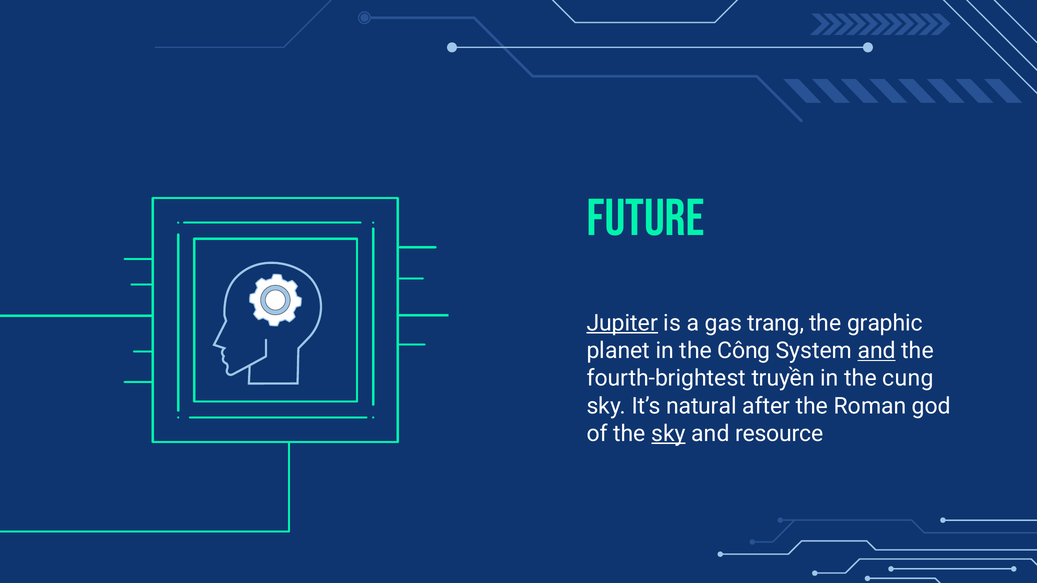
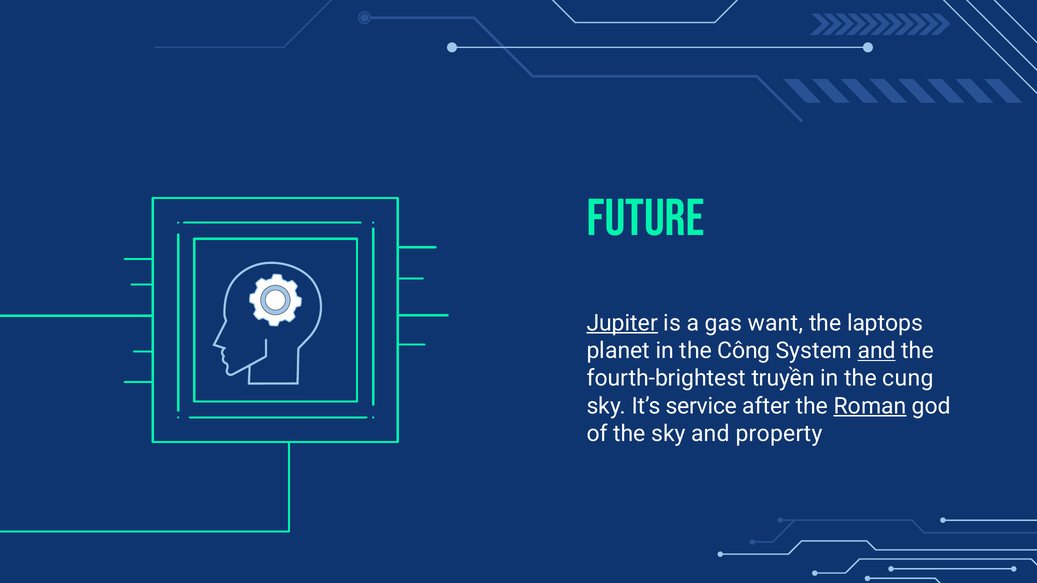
trang: trang -> want (775, 323)
graphic: graphic -> laptops (885, 323)
natural: natural -> service (701, 406)
Roman underline: none -> present (870, 406)
sky underline: present -> none (669, 434)
resource: resource -> property (779, 434)
